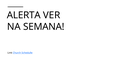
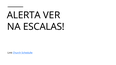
SEMANA: SEMANA -> ESCALAS (44, 27)
